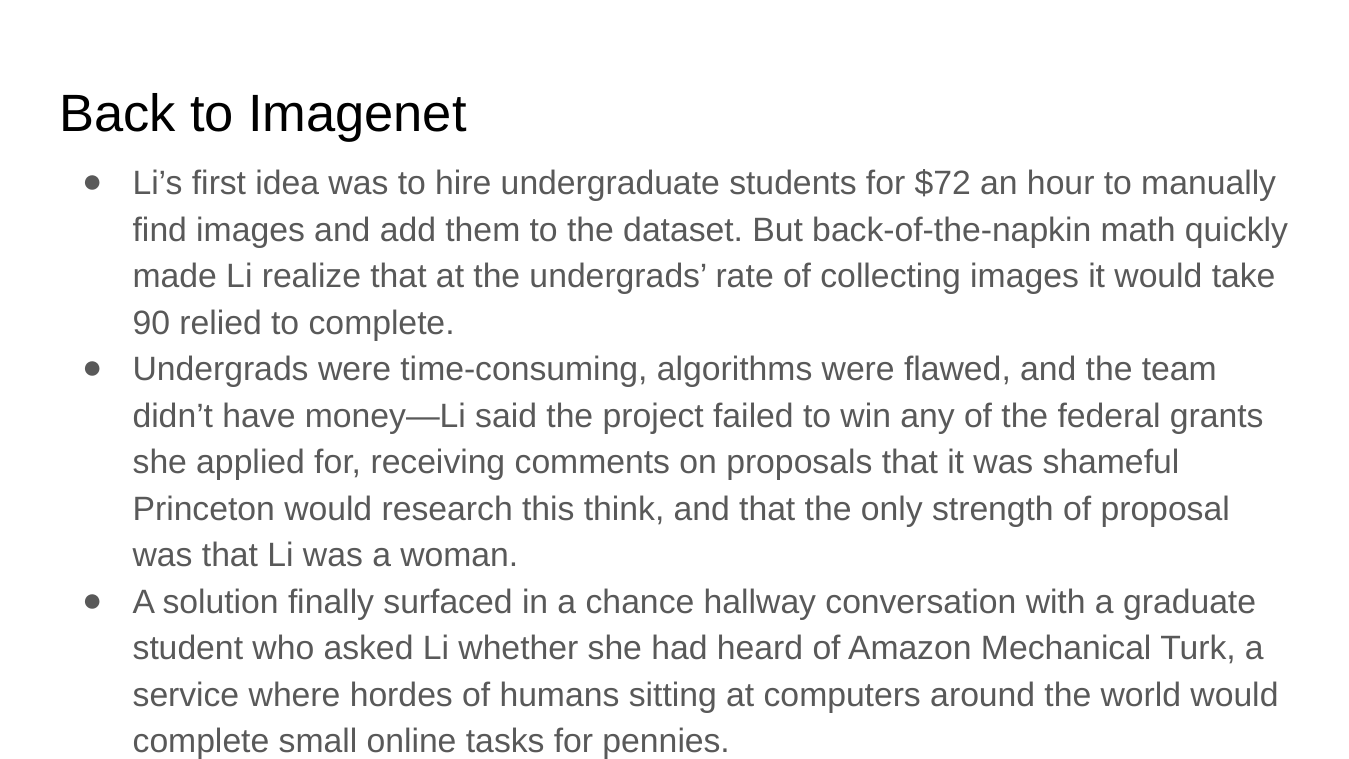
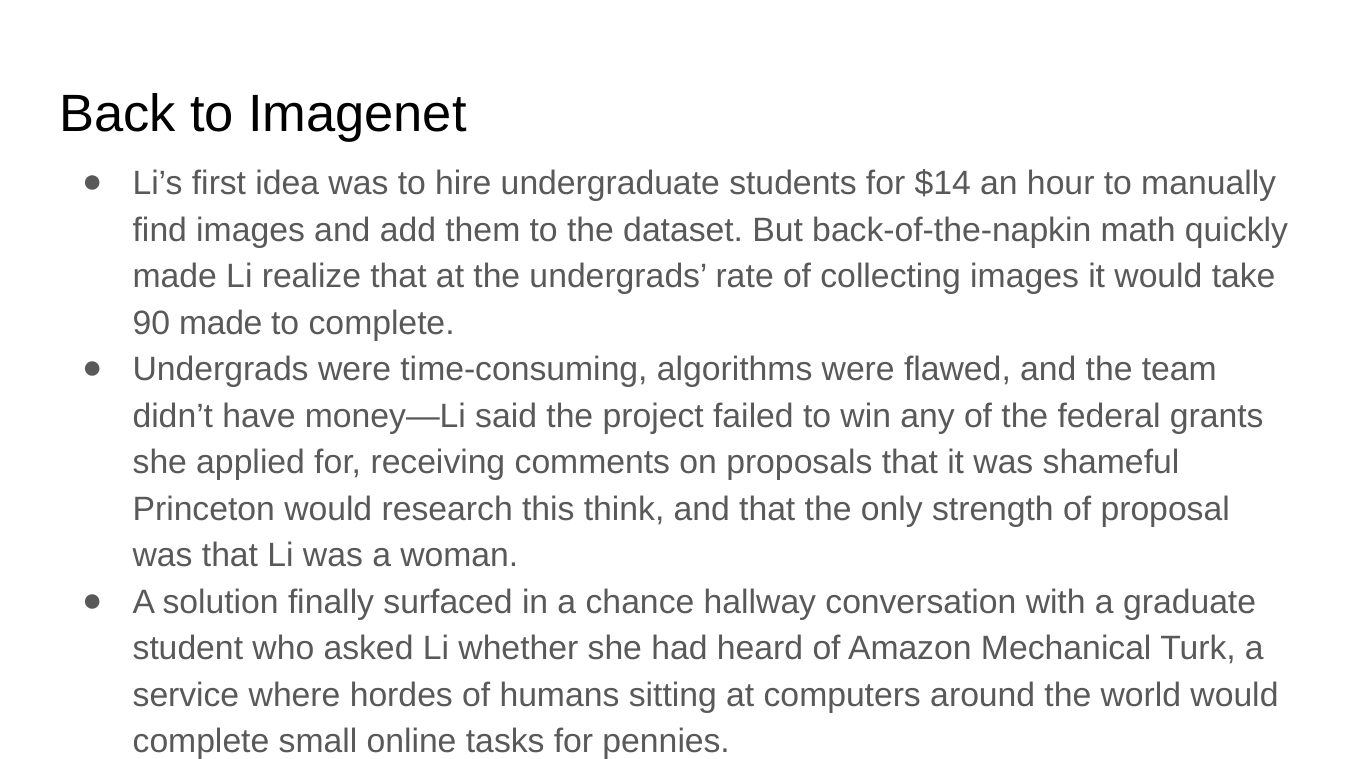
$72: $72 -> $14 (943, 183)
90 relied: relied -> made (221, 323)
